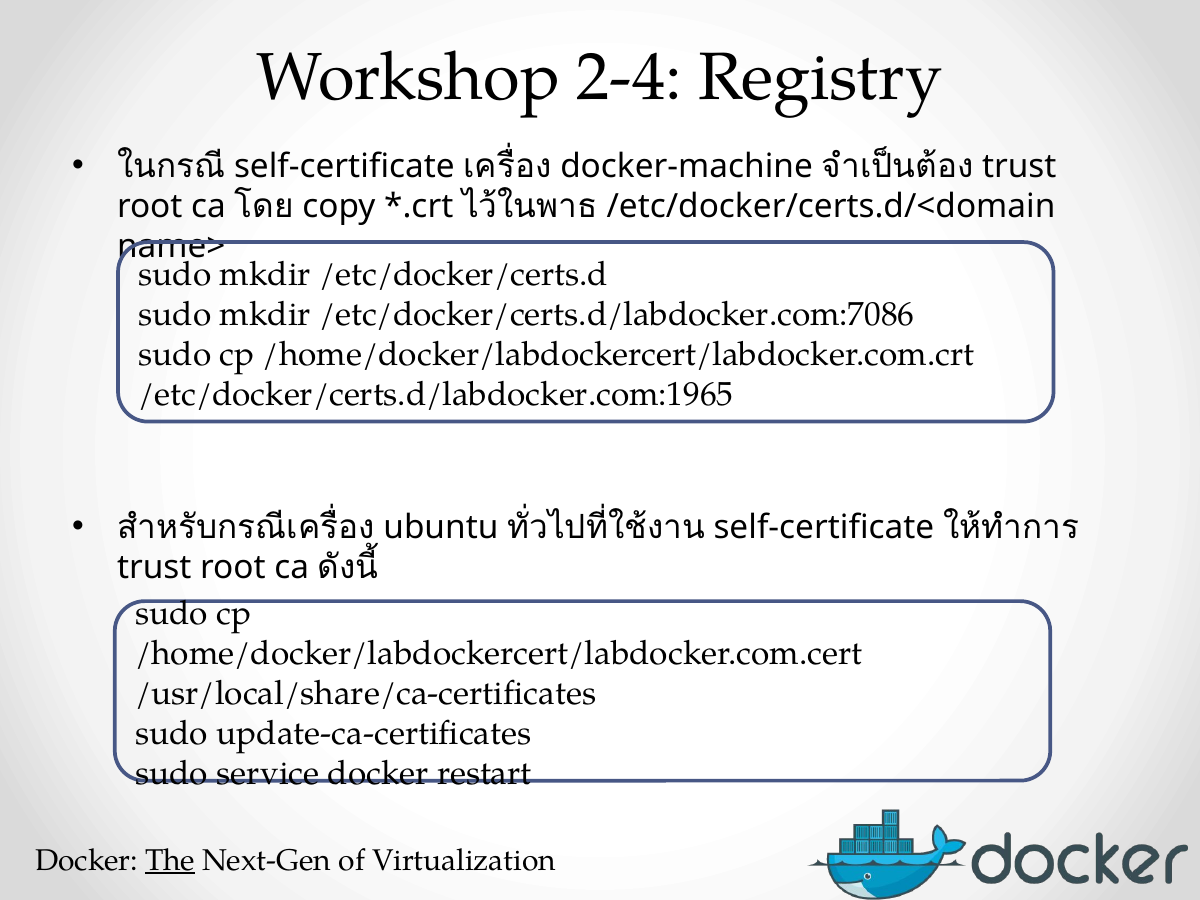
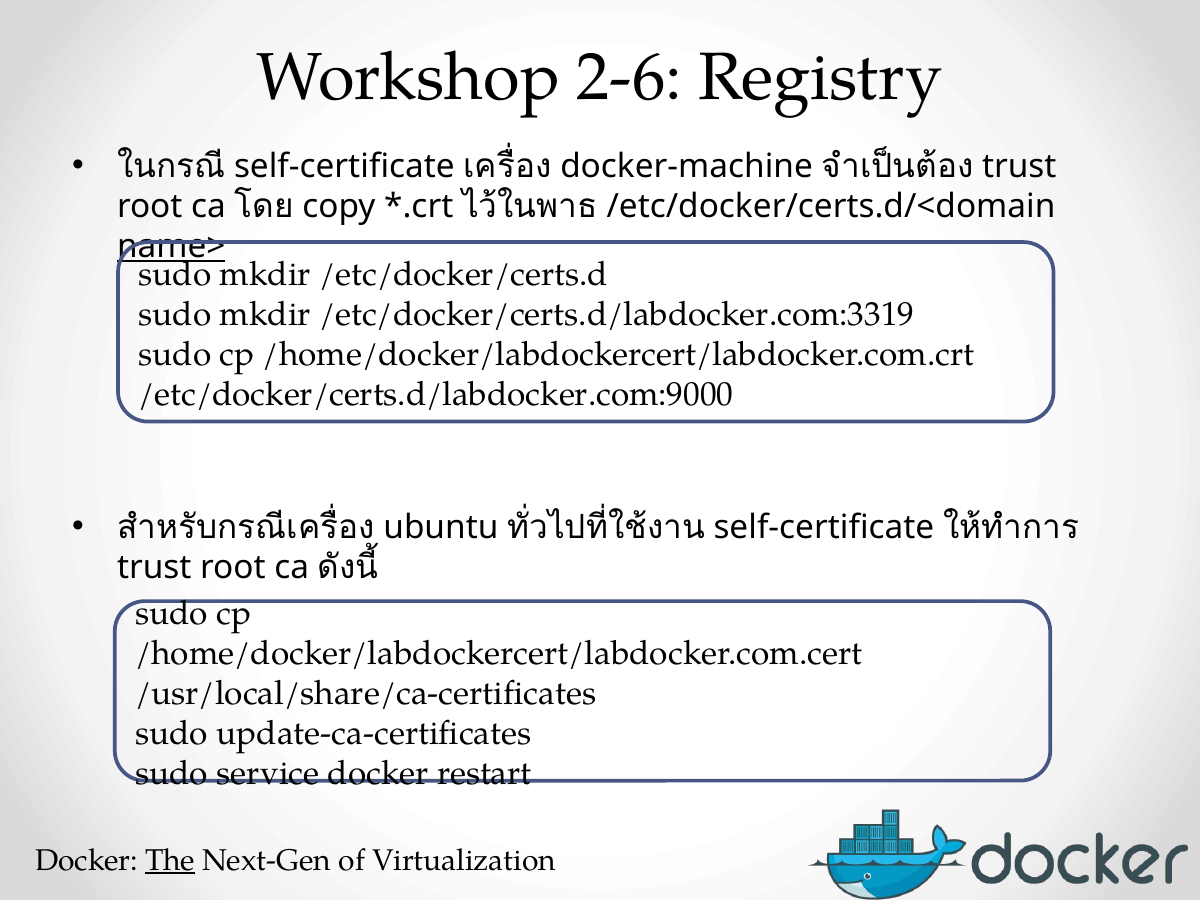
2-4: 2-4 -> 2-6 (629, 78)
name> underline: none -> present (171, 247)
/etc/docker/certs.d/labdocker.com:7086: /etc/docker/certs.d/labdocker.com:7086 -> /etc/docker/certs.d/labdocker.com:3319 (617, 314)
/etc/docker/certs.d/labdocker.com:1965: /etc/docker/certs.d/labdocker.com:1965 -> /etc/docker/certs.d/labdocker.com:9000 (436, 394)
